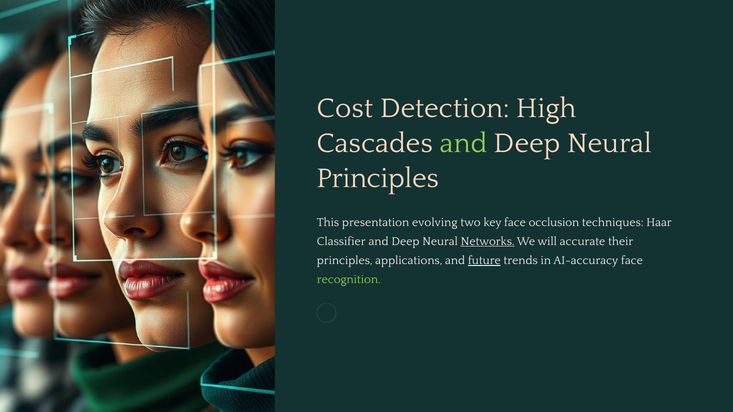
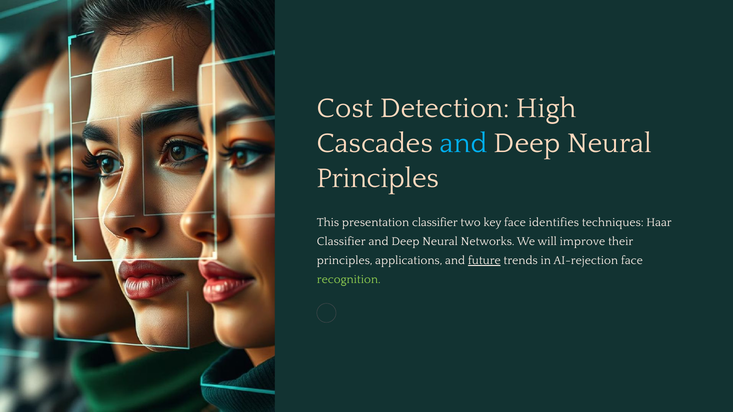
and colour: light green -> light blue (463, 143)
presentation evolving: evolving -> classifier (435, 222)
occlusion: occlusion -> identifies (554, 222)
Networks underline: present -> none (488, 242)
accurate: accurate -> improve (582, 242)
AI-accuracy: AI-accuracy -> AI-rejection (586, 261)
